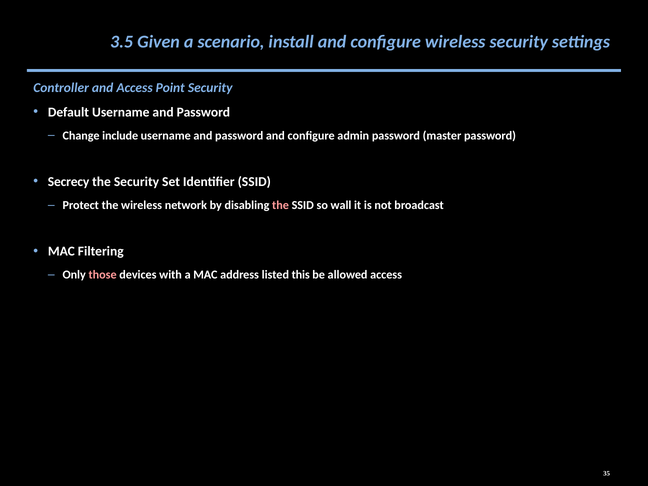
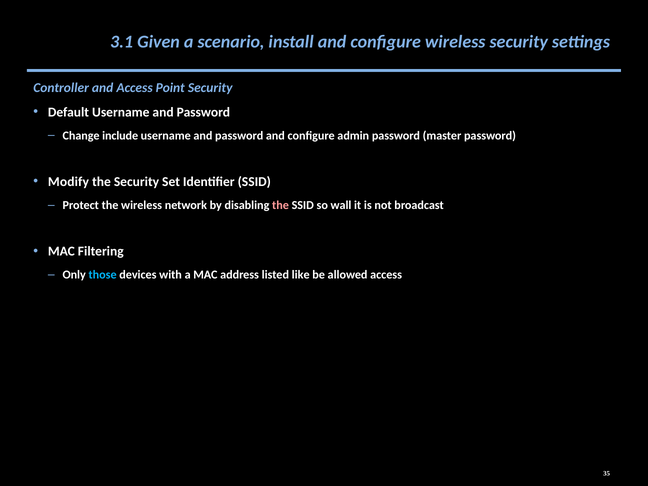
3.5: 3.5 -> 3.1 (122, 42)
Secrecy: Secrecy -> Modify (68, 182)
those colour: pink -> light blue (103, 275)
this: this -> like (301, 275)
